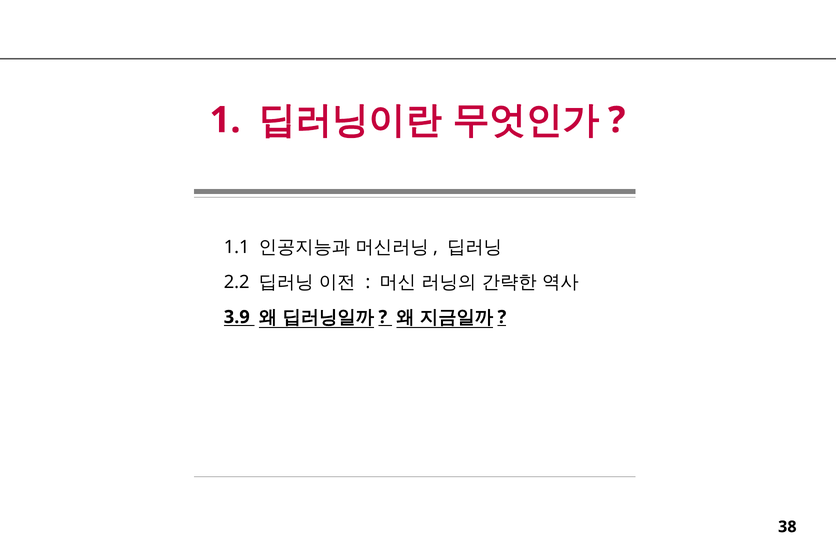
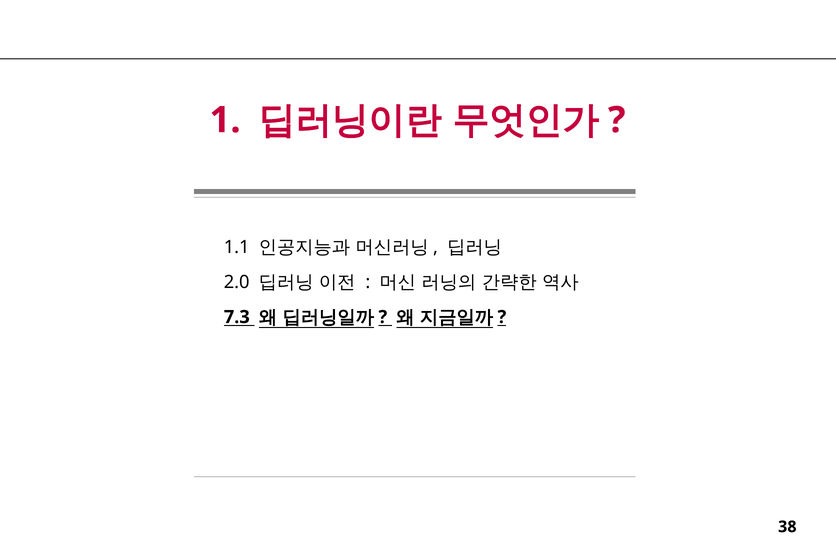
2.2: 2.2 -> 2.0 (237, 282)
3.9: 3.9 -> 7.3 (237, 317)
